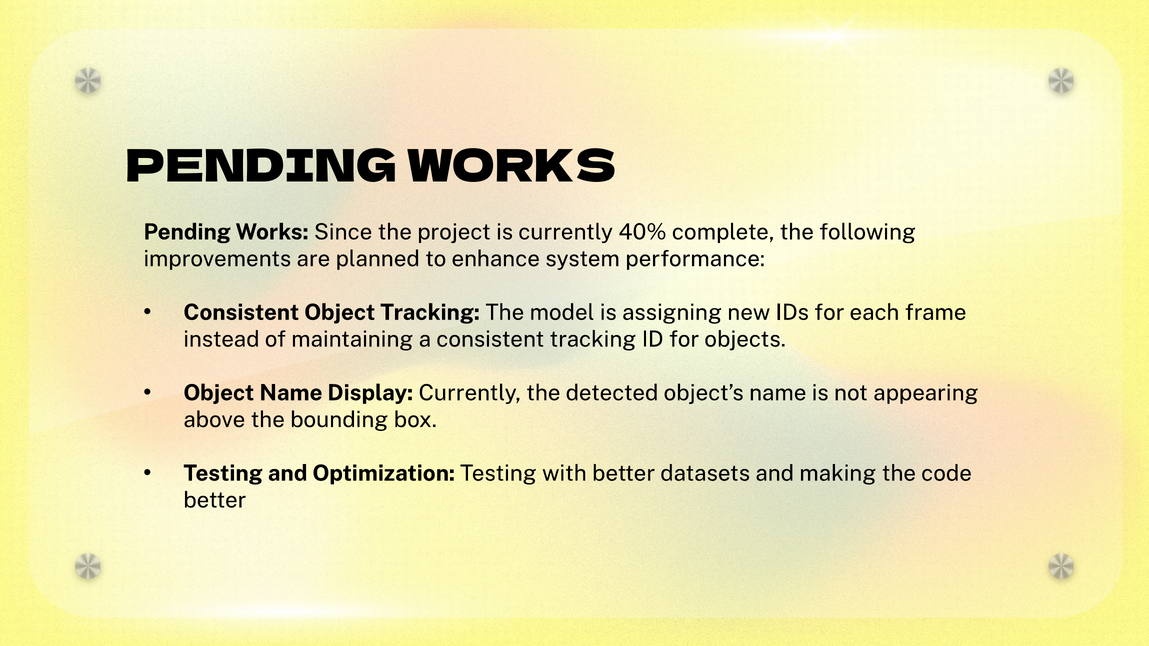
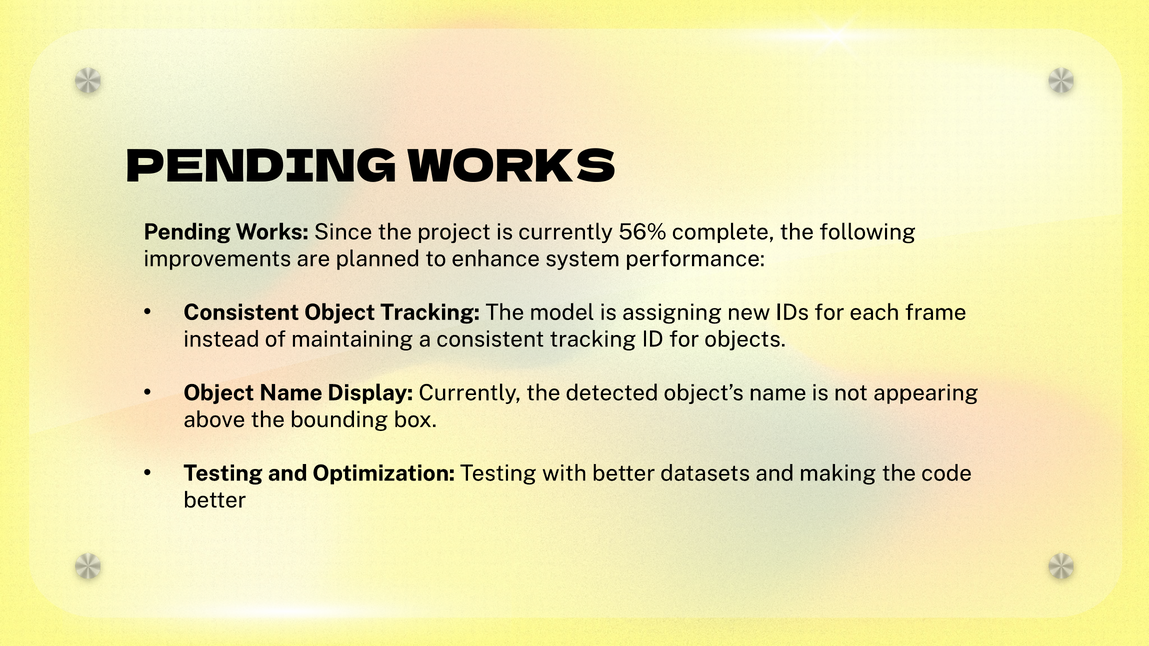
40%: 40% -> 56% (643, 232)
